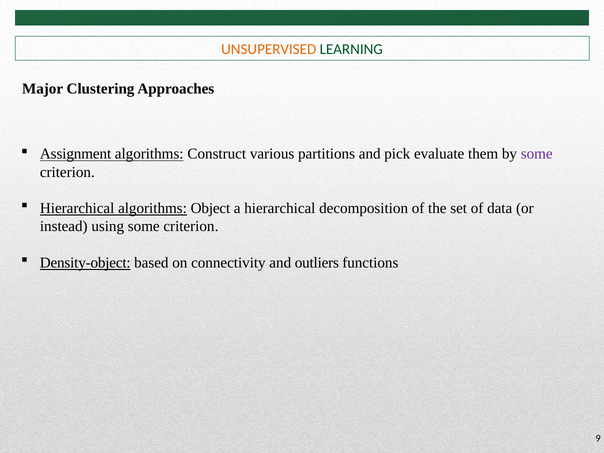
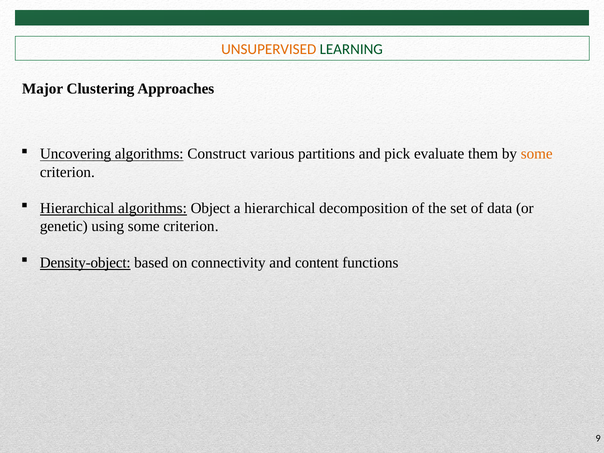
Assignment: Assignment -> Uncovering (76, 154)
some colour: purple -> orange (537, 154)
instead: instead -> genetic (64, 226)
outliers: outliers -> content (317, 263)
